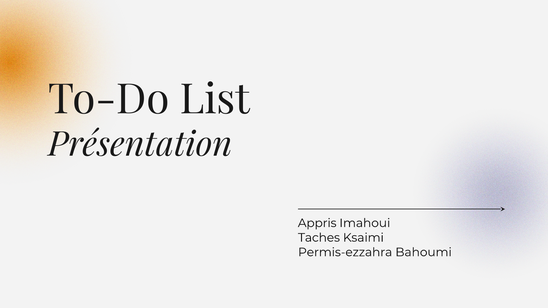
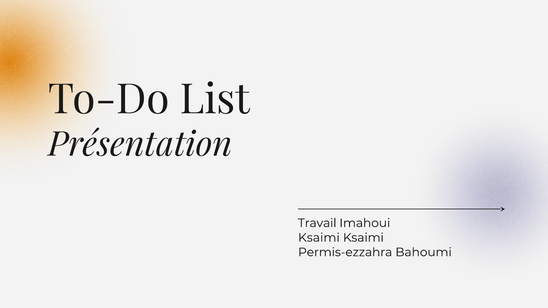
Appris: Appris -> Travail (317, 223)
Taches: Taches -> Ksaimi (319, 238)
